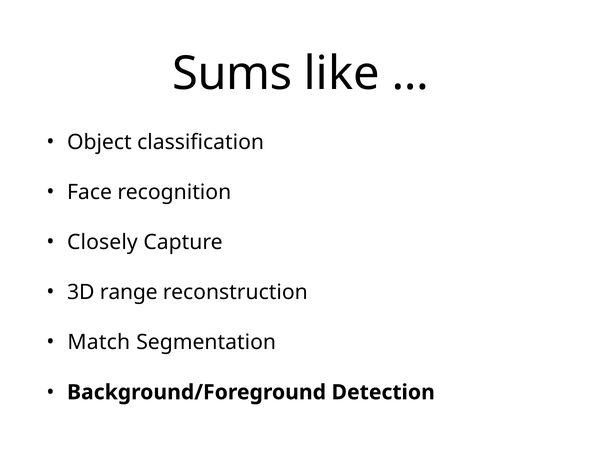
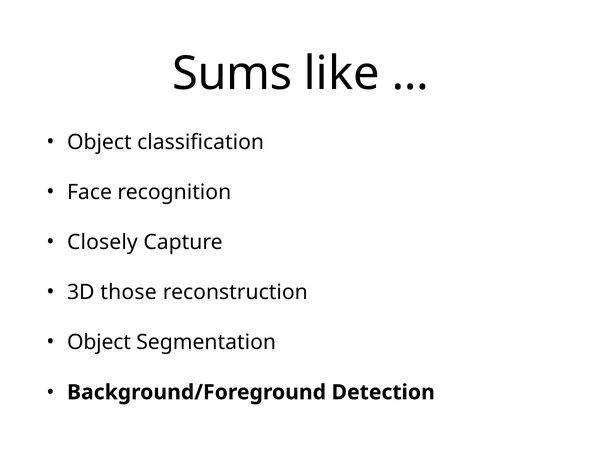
range: range -> those (129, 293)
Match: Match -> Object (99, 343)
